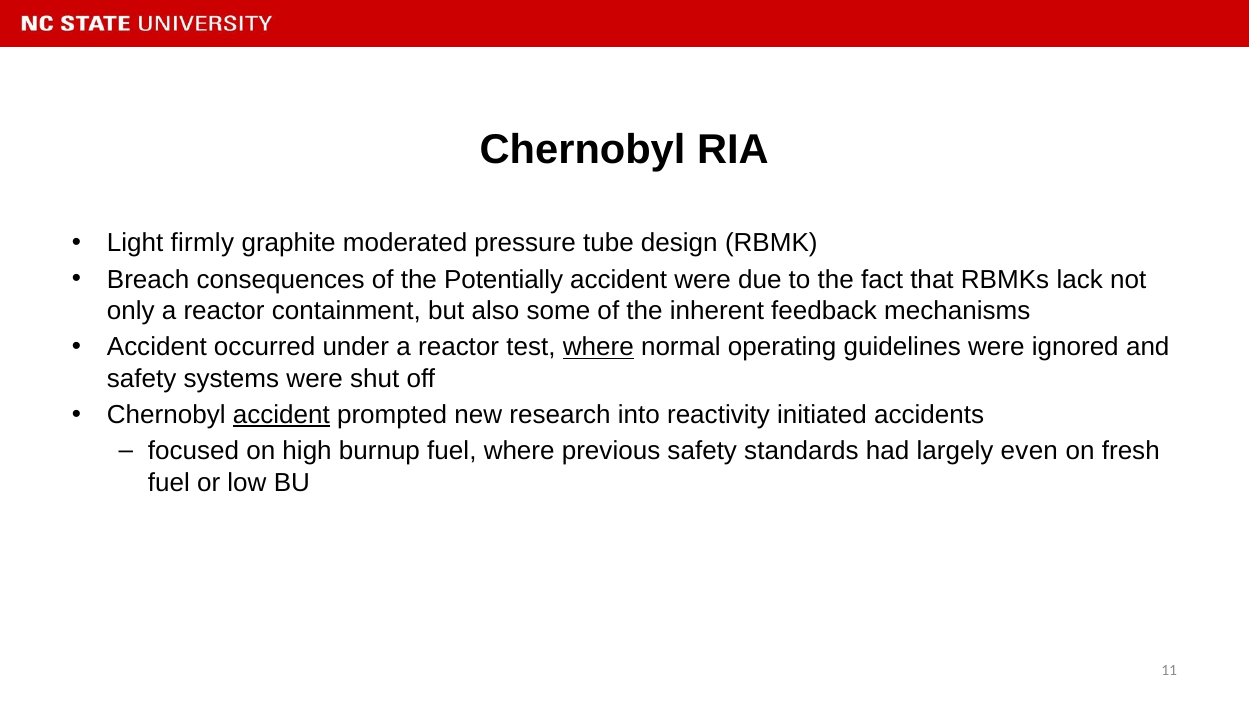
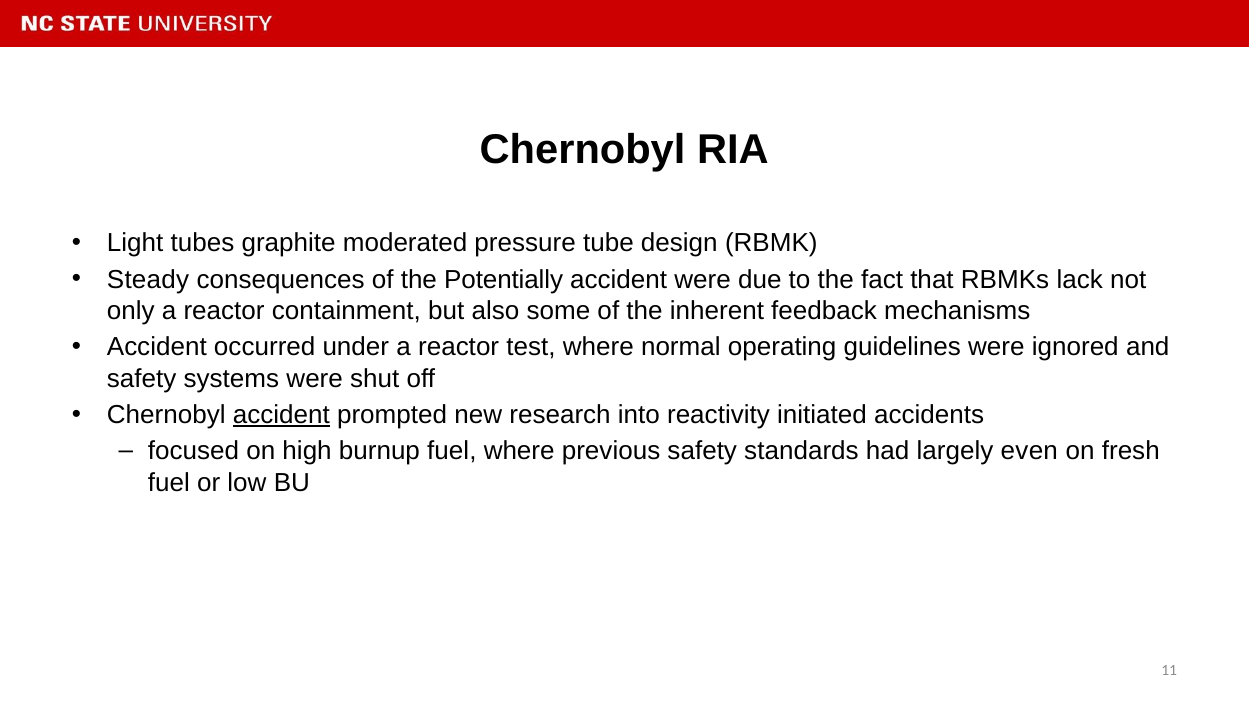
firmly: firmly -> tubes (202, 243)
Breach: Breach -> Steady (148, 280)
where underline: present -> none (598, 348)
